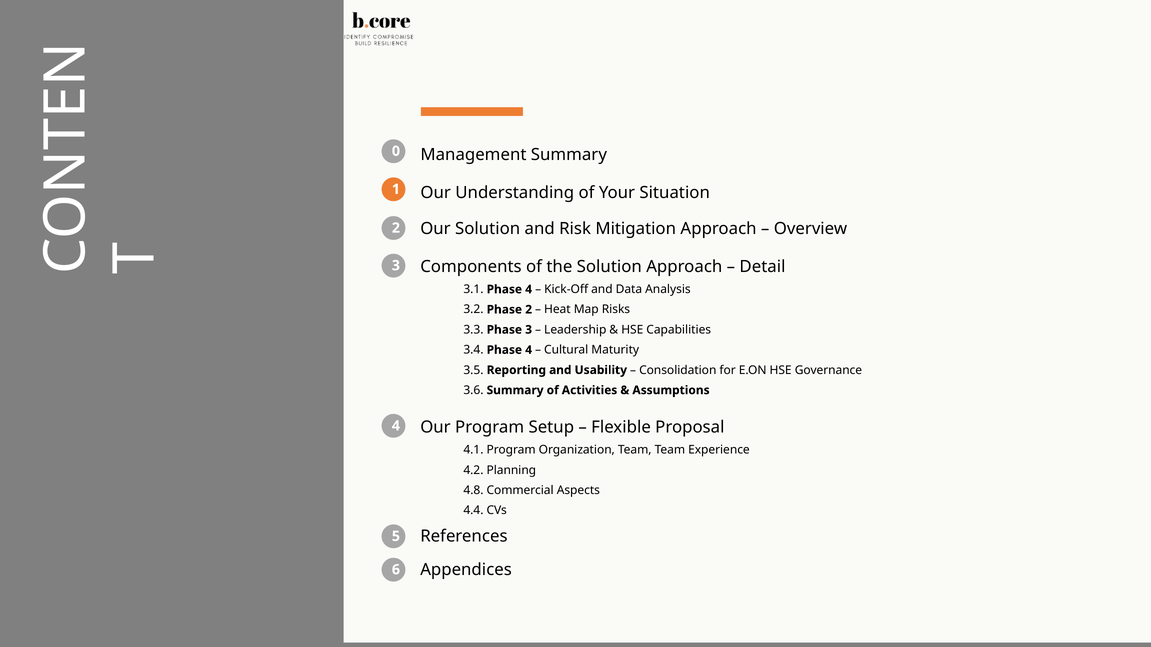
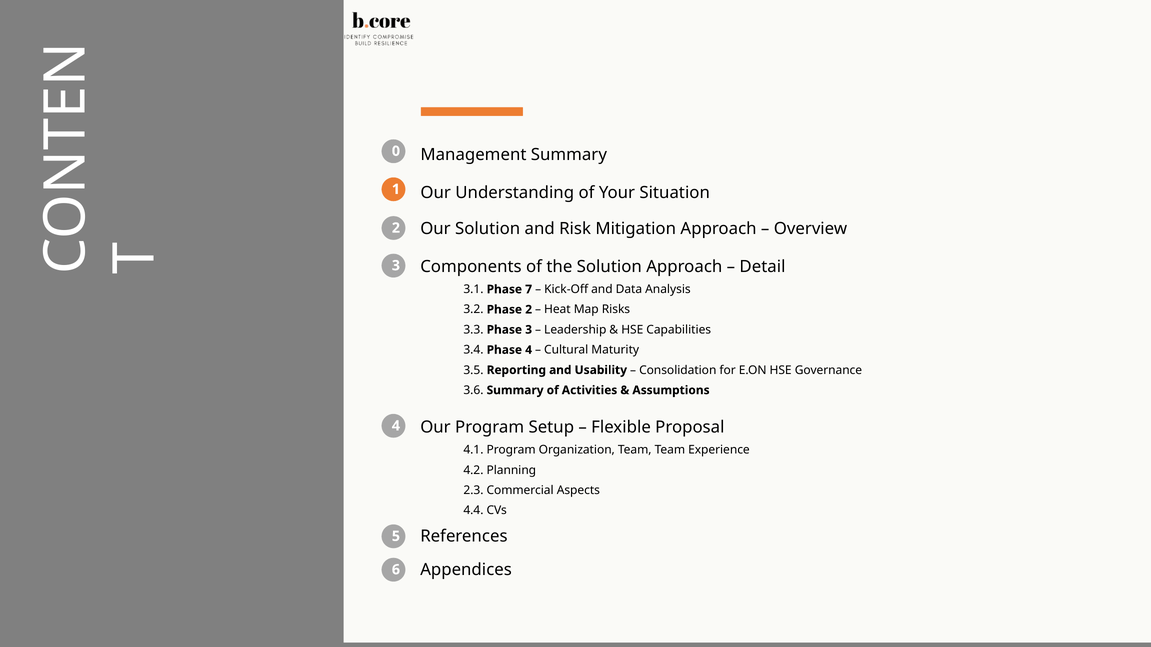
3.1 Phase 4: 4 -> 7 (529, 290)
4.8: 4.8 -> 2.3 (473, 491)
